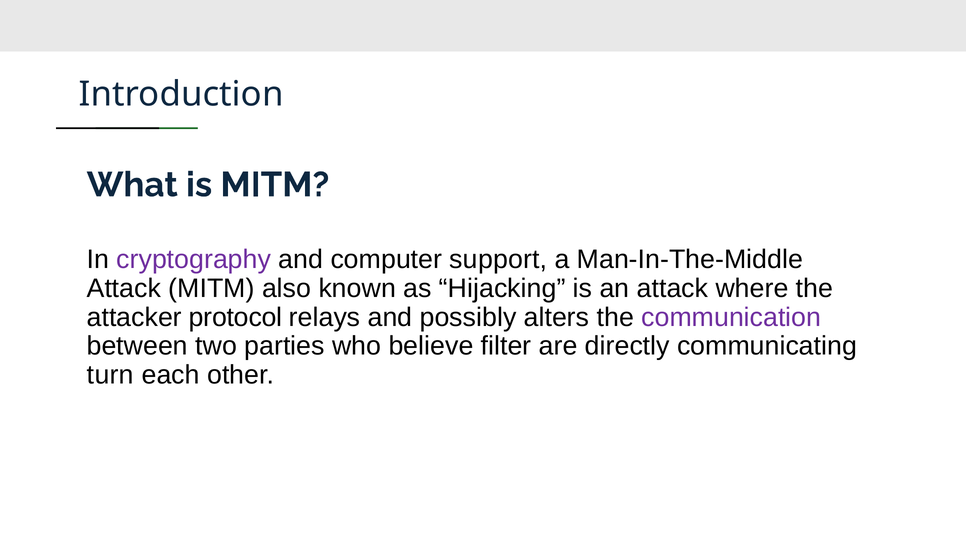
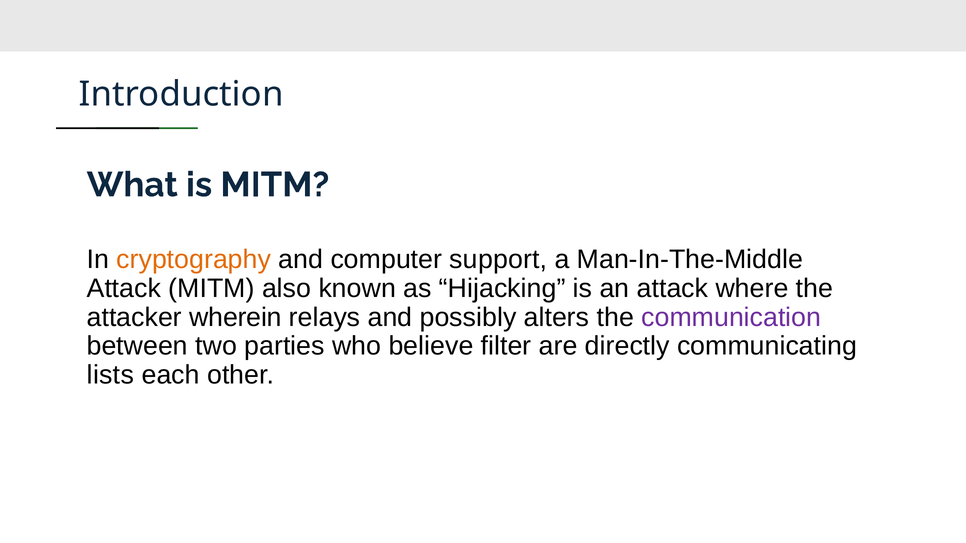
cryptography colour: purple -> orange (194, 260)
protocol: protocol -> wherein (235, 317)
turn: turn -> lists (110, 375)
